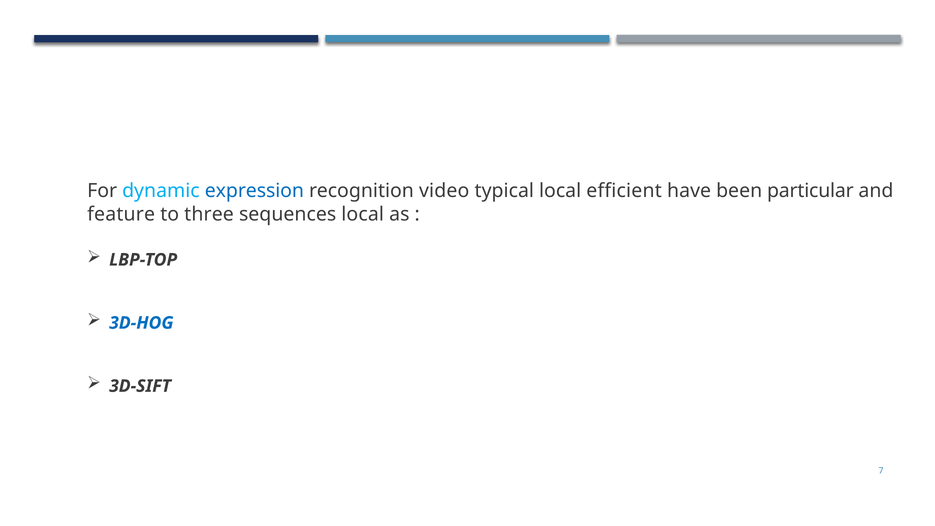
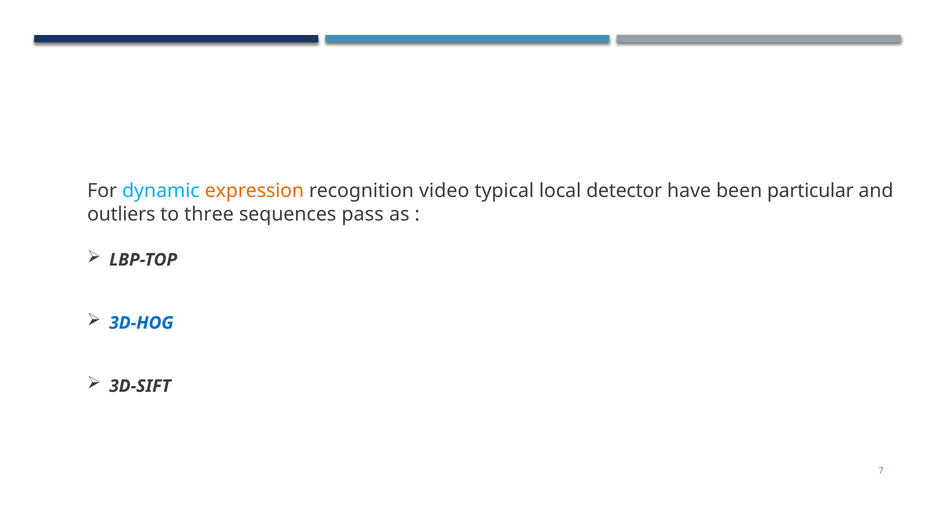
expression colour: blue -> orange (254, 191)
efficient: efficient -> detector (624, 191)
feature: feature -> outliers (121, 214)
sequences local: local -> pass (363, 214)
